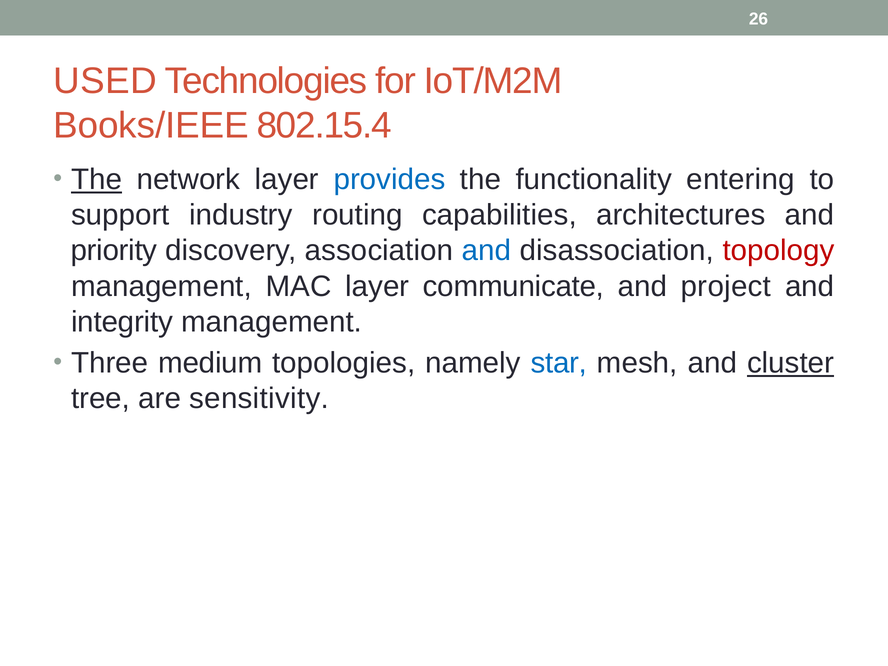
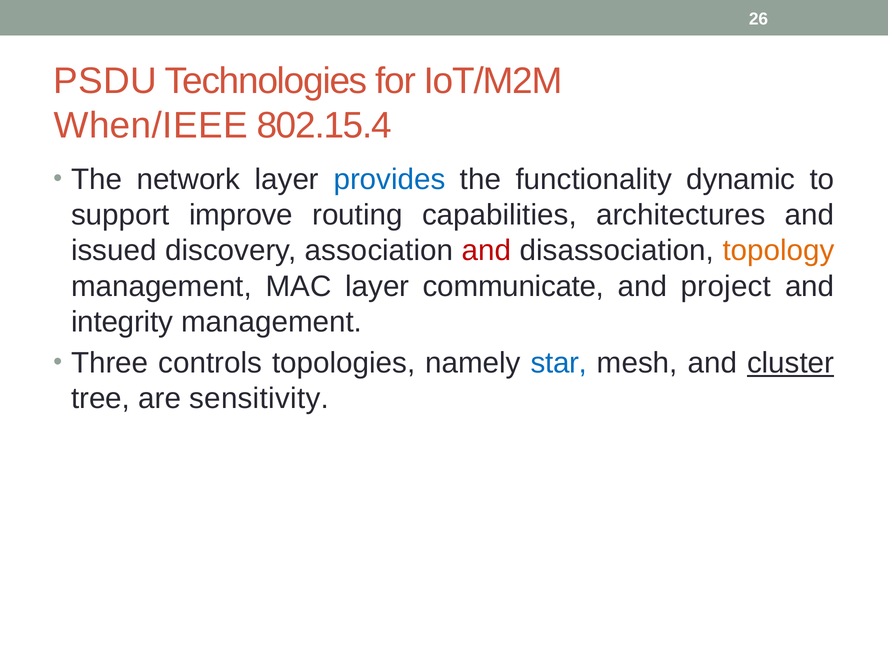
USED: USED -> PSDU (105, 81)
Books/IEEE: Books/IEEE -> When/IEEE (151, 125)
The underline: present -> none (97, 180)
entering: entering -> dynamic (741, 180)
industry: industry -> improve (241, 215)
priority: priority -> issued (114, 251)
and colour: blue -> red (486, 251)
topology colour: red -> orange (779, 251)
medium: medium -> controls (210, 363)
